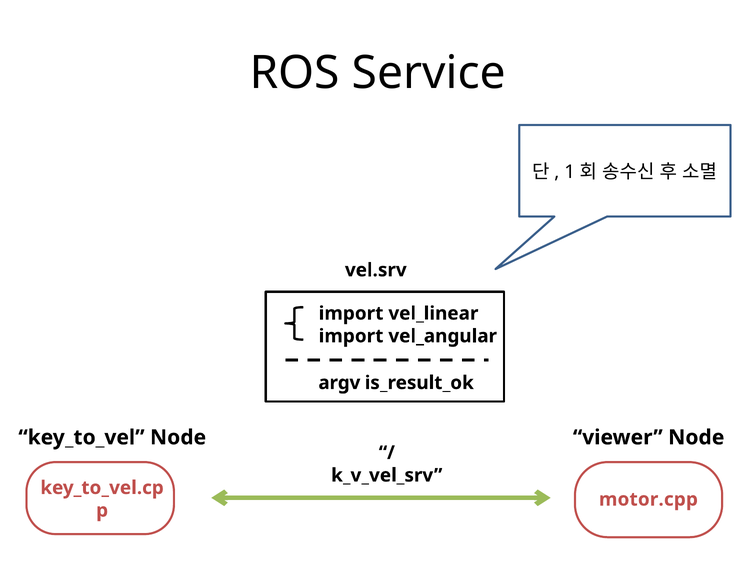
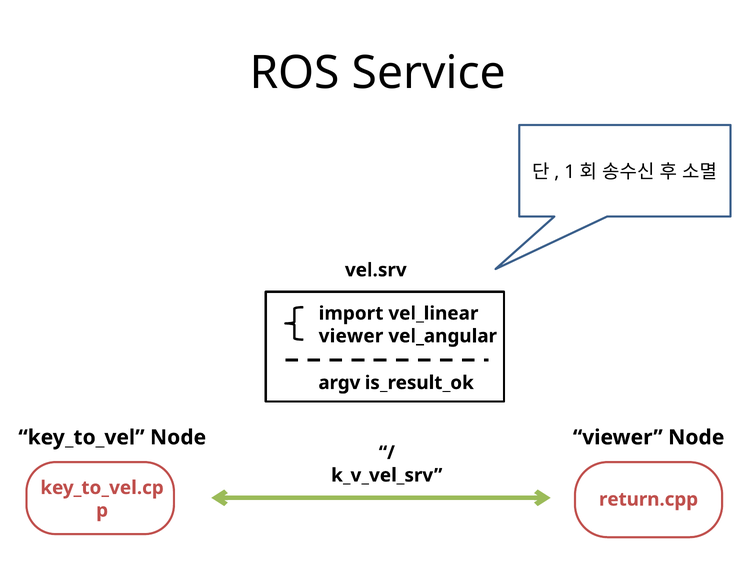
import: import -> viewer (351, 336)
motor.cpp: motor.cpp -> return.cpp (649, 499)
